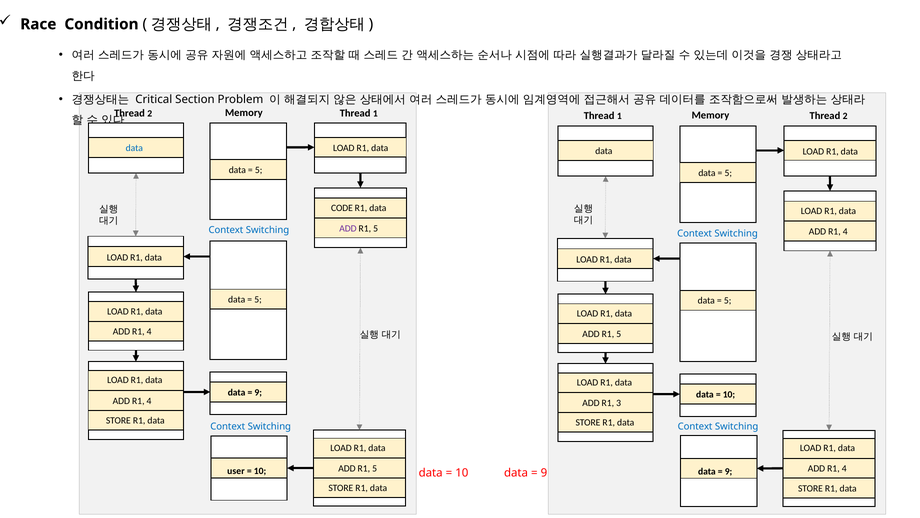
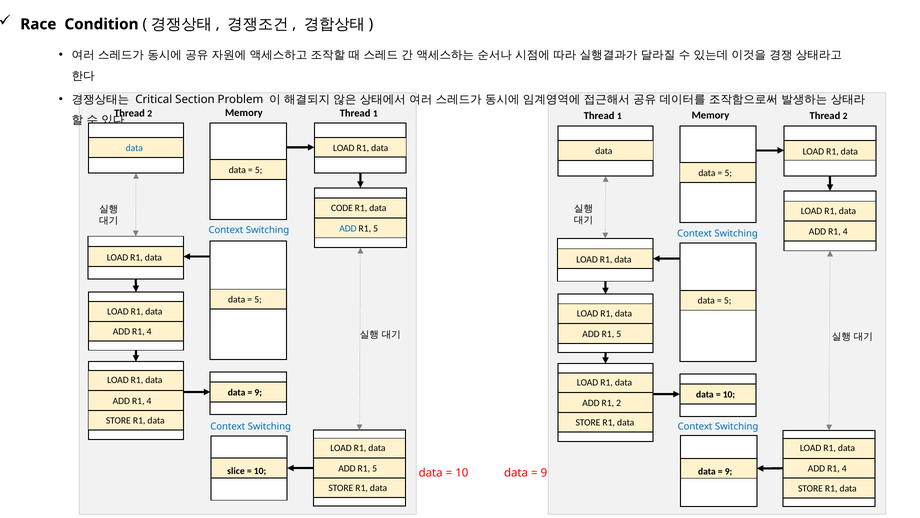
ADD colour: purple -> blue (348, 228)
R1 3: 3 -> 2 (619, 403)
user: user -> slice (236, 471)
